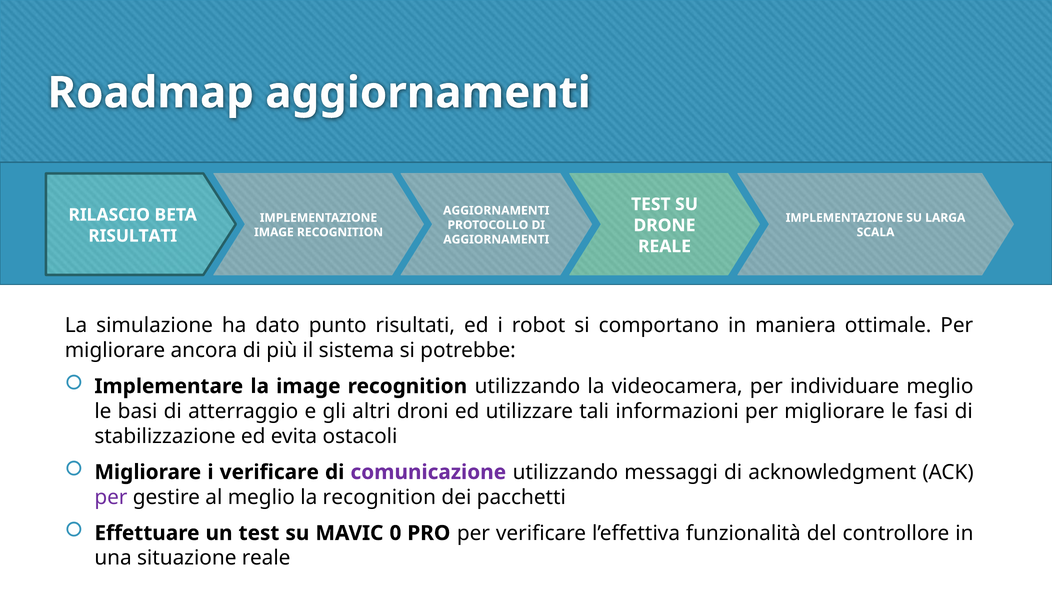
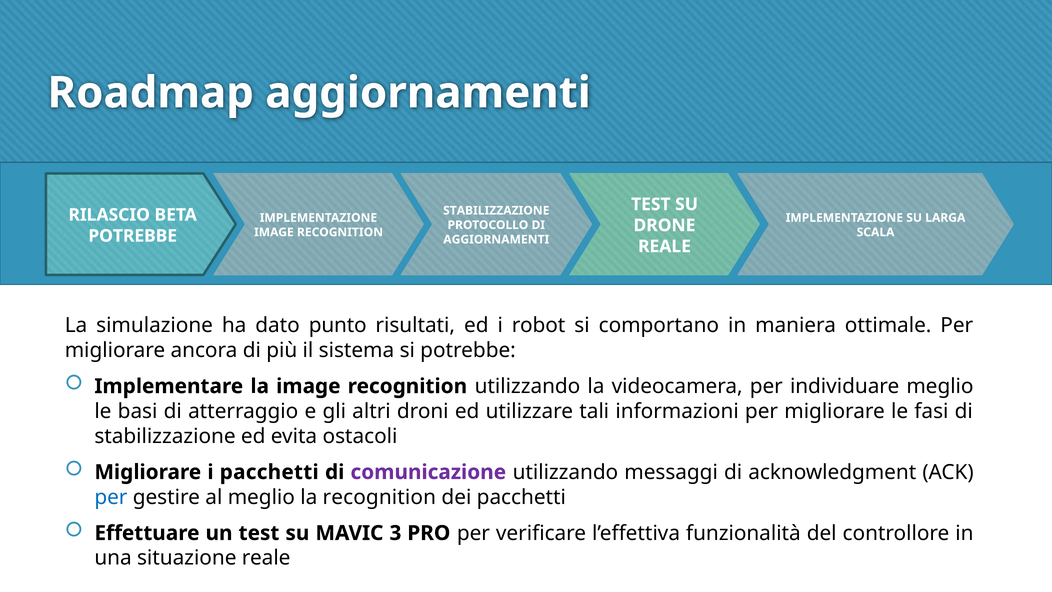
AGGIORNAMENTI: AGGIORNAMENTI -> STABILIZZAZIONE (496, 210)
RISULTATI: RISULTATI -> POTREBBE (133, 236)
i verificare: verificare -> pacchetti (269, 472)
per colour: purple -> blue (111, 497)
0: 0 -> 3 (395, 533)
